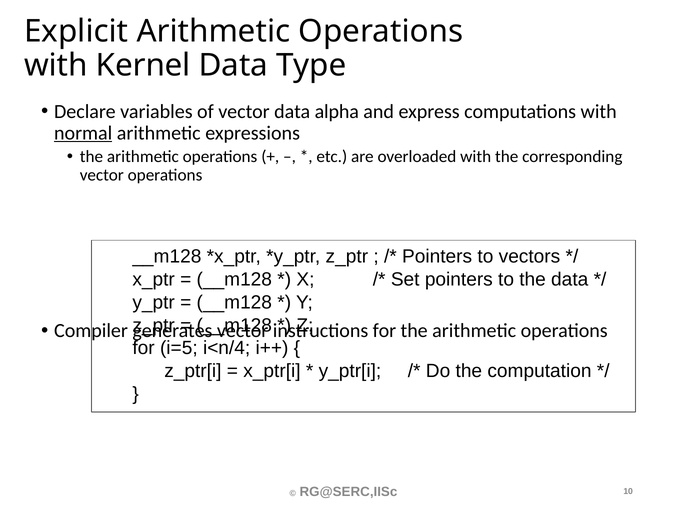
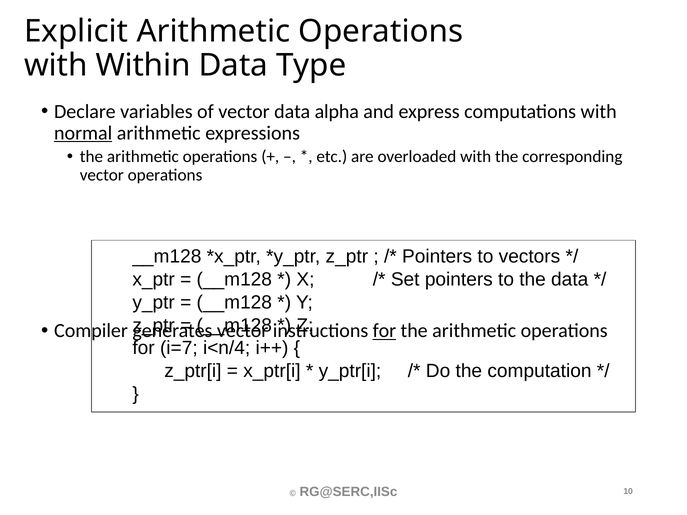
Kernel: Kernel -> Within (143, 65)
for underline: none -> present (384, 331)
i=5: i=5 -> i=7 (179, 348)
